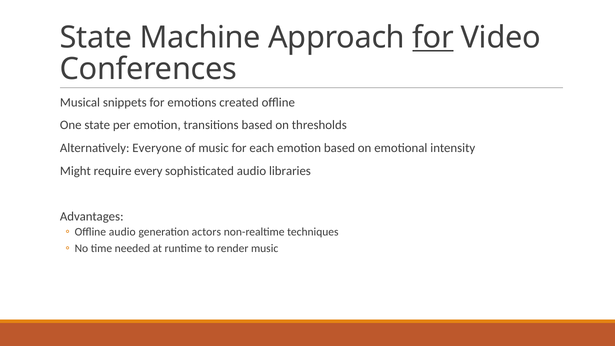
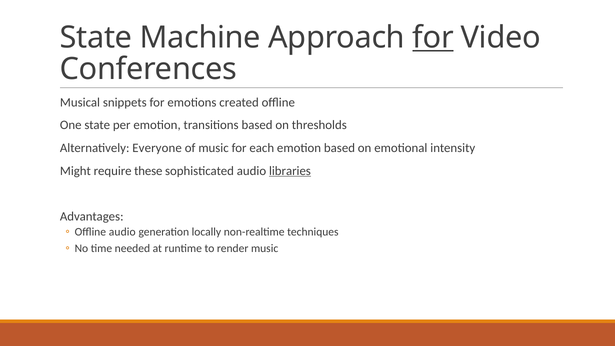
every: every -> these (148, 171)
libraries underline: none -> present (290, 171)
actors: actors -> locally (206, 232)
